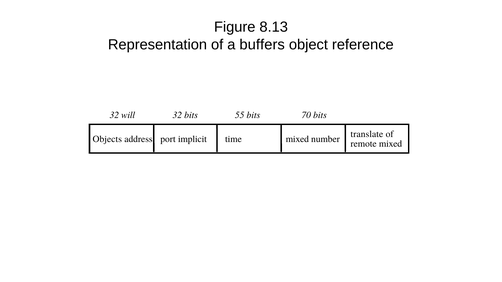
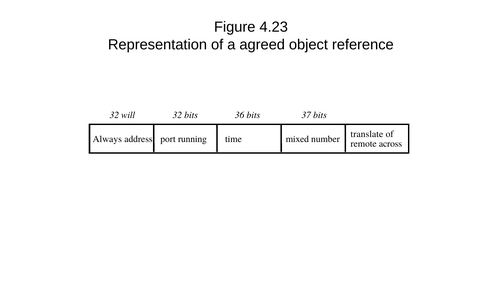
8.13: 8.13 -> 4.23 (274, 27)
buffers: buffers -> agreed (262, 45)
55: 55 -> 36 (240, 115)
70: 70 -> 37 (306, 115)
Objects: Objects -> Always (107, 139)
implicit: implicit -> running (192, 139)
remote mixed: mixed -> across (391, 144)
